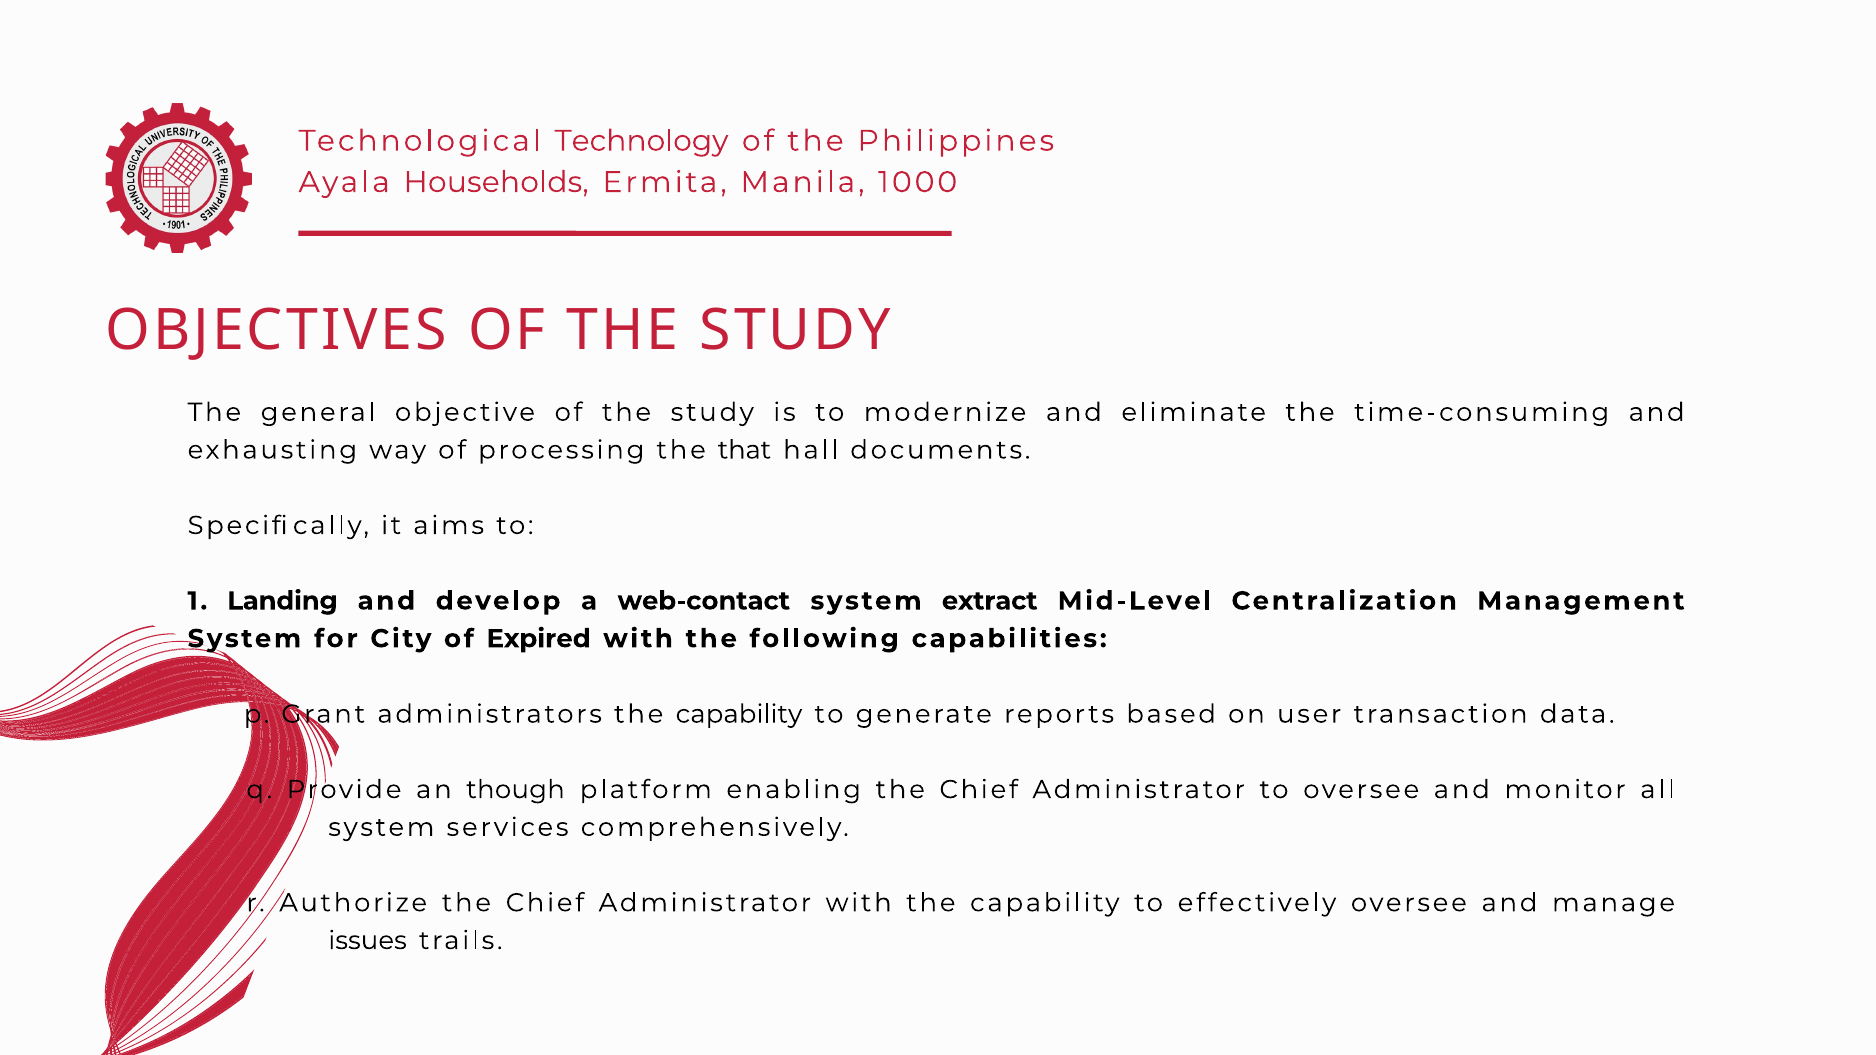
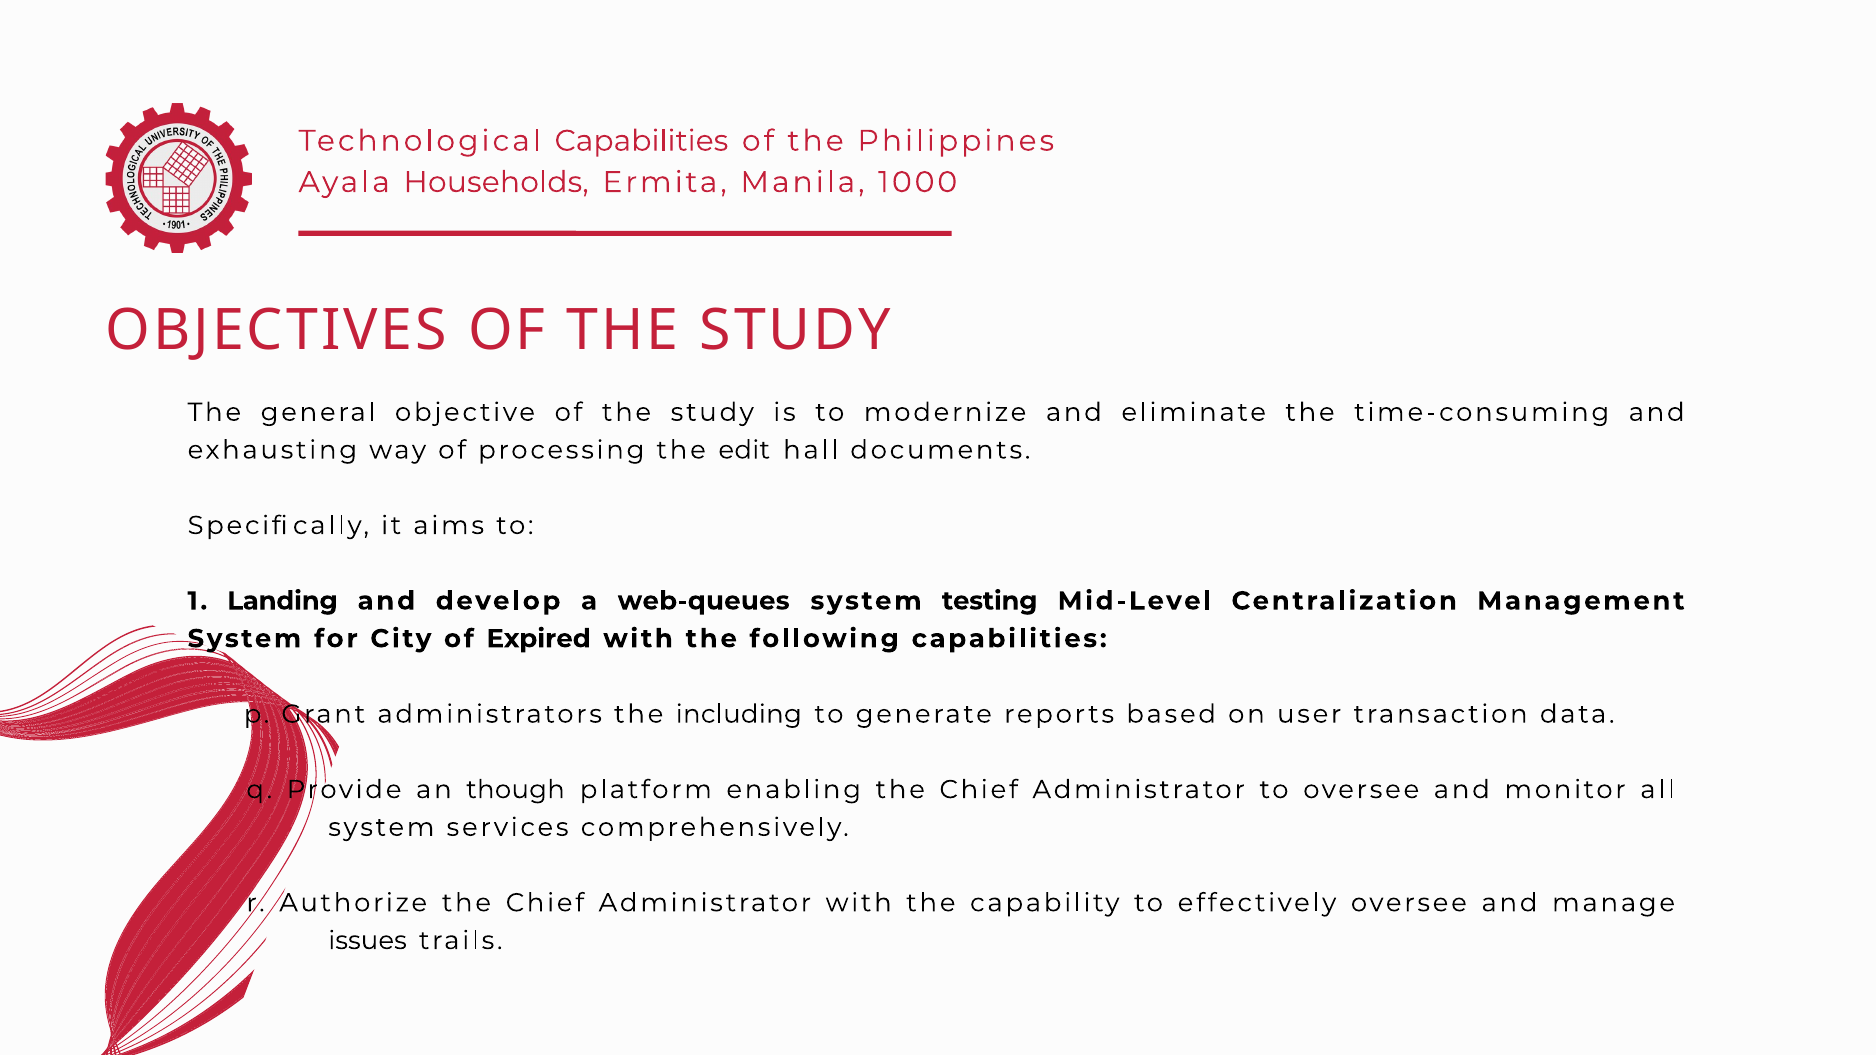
Technological Technology: Technology -> Capabilities (641, 141)
that: that -> edit (744, 450)
web-contact: web-contact -> web-queues (704, 601)
extract: extract -> testing (990, 601)
administrators the capability: capability -> including (739, 714)
